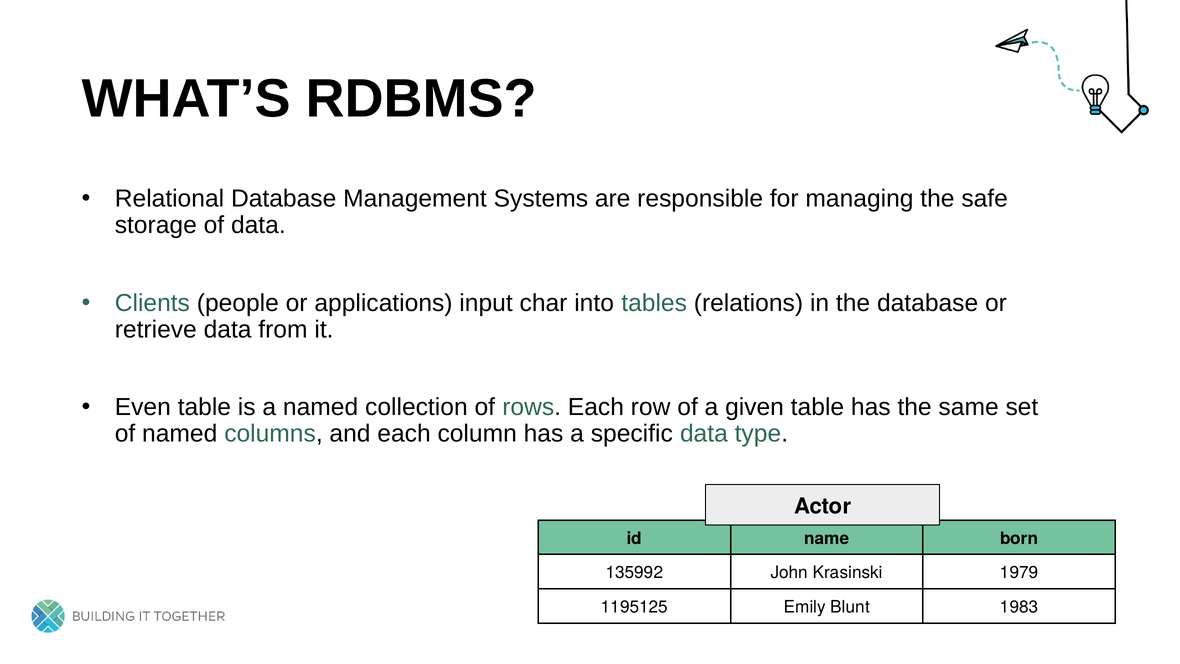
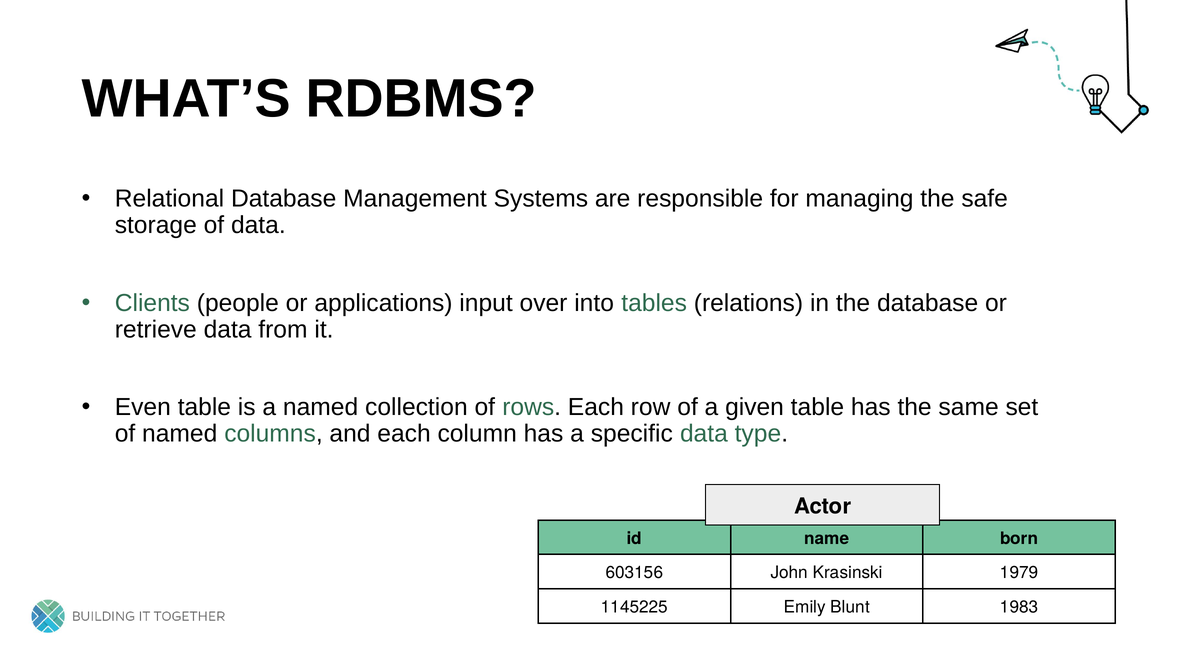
char: char -> over (544, 303)
135992: 135992 -> 603156 (634, 572)
1195125: 1195125 -> 1145225 (634, 607)
